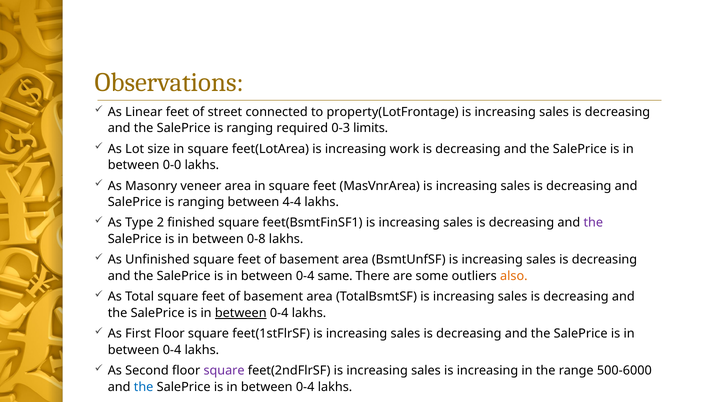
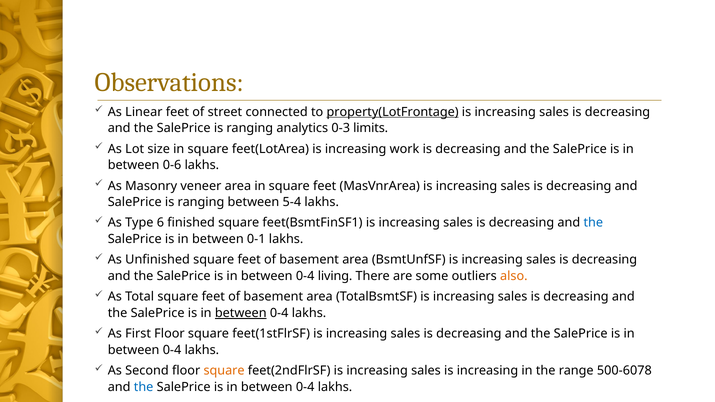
property(LotFrontage underline: none -> present (393, 112)
required: required -> analytics (302, 128)
0-0: 0-0 -> 0-6 (172, 165)
4-4: 4-4 -> 5-4 (292, 202)
2: 2 -> 6 (160, 223)
the colour: purple -> blue (593, 223)
0-8: 0-8 -> 0-1 (256, 239)
same: same -> living (335, 276)
square colour: purple -> orange (224, 371)
500-6000: 500-6000 -> 500-6078 (624, 371)
